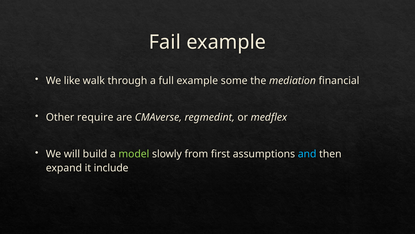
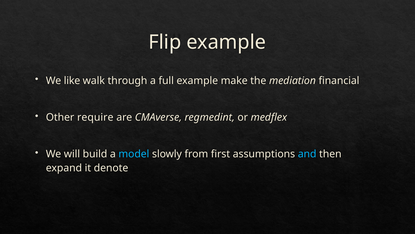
Fail: Fail -> Flip (165, 42)
some: some -> make (234, 80)
model colour: light green -> light blue (134, 154)
include: include -> denote (111, 168)
